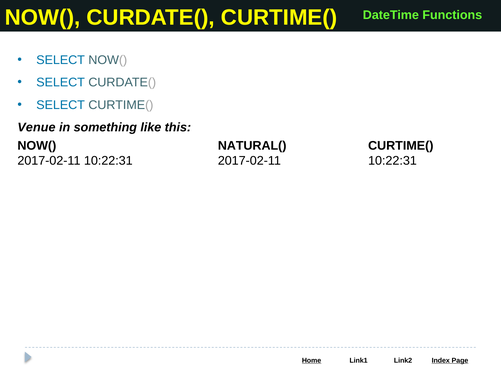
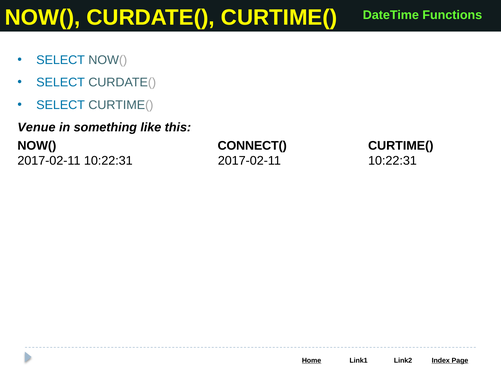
NATURAL(: NATURAL( -> CONNECT( (252, 146)
